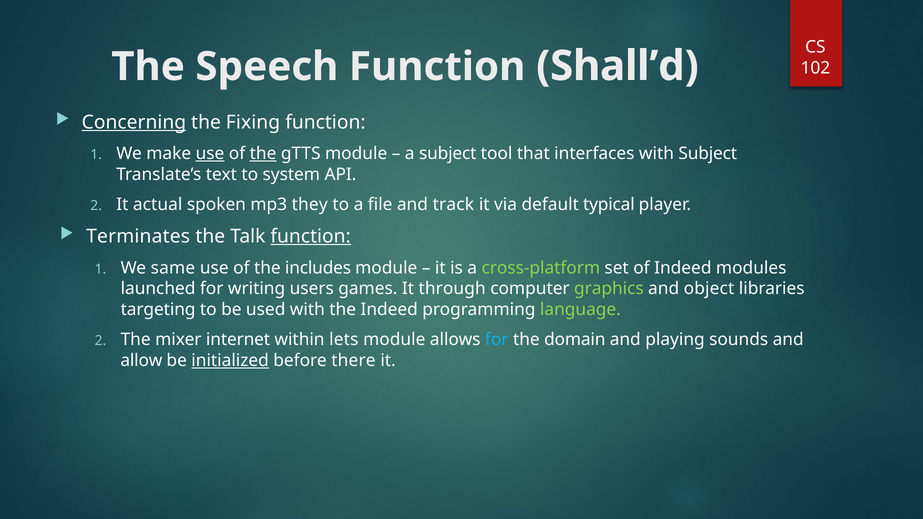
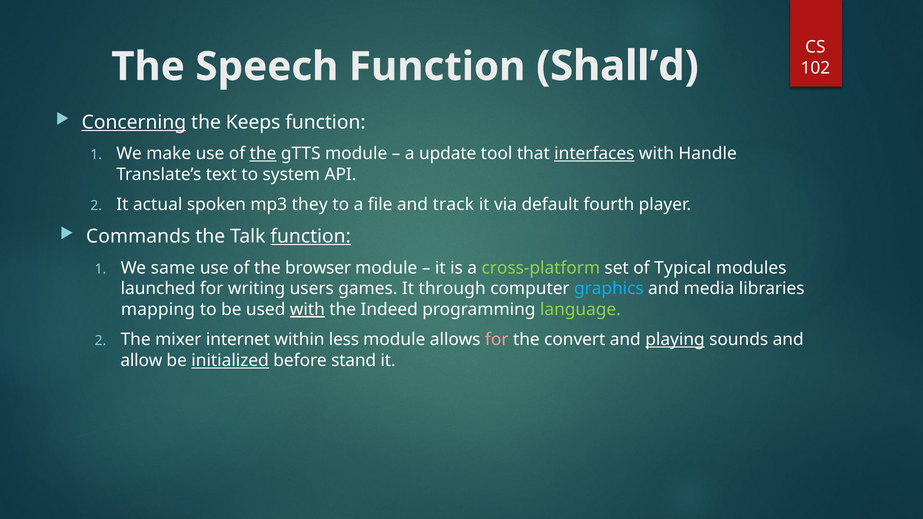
Fixing: Fixing -> Keeps (253, 122)
use underline: present -> none (210, 154)
a subject: subject -> update (448, 154)
interfaces underline: none -> present (594, 154)
with Subject: Subject -> Handle (708, 154)
typical: typical -> fourth (609, 205)
Terminates: Terminates -> Commands (138, 236)
includes: includes -> browser (318, 268)
of Indeed: Indeed -> Typical (683, 268)
graphics colour: light green -> light blue (609, 289)
object: object -> media (709, 289)
targeting: targeting -> mapping (158, 309)
with underline: none -> present (307, 309)
lets: lets -> less (344, 340)
for colour: light blue -> pink (497, 340)
domain: domain -> convert (575, 340)
playing underline: none -> present (675, 340)
there: there -> stand (354, 361)
